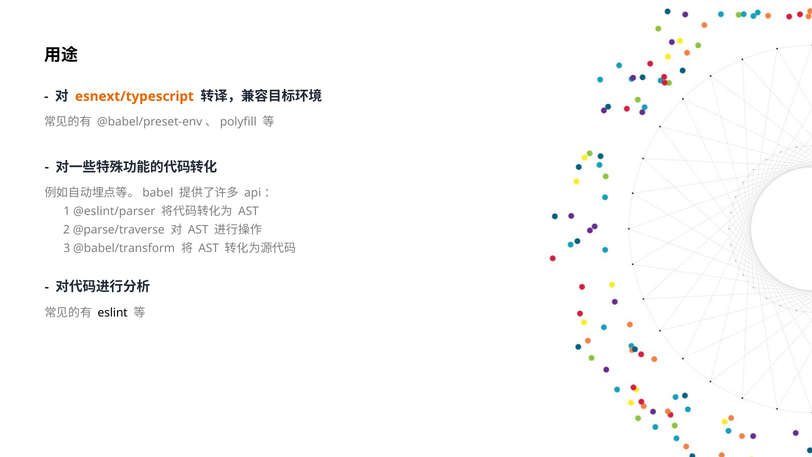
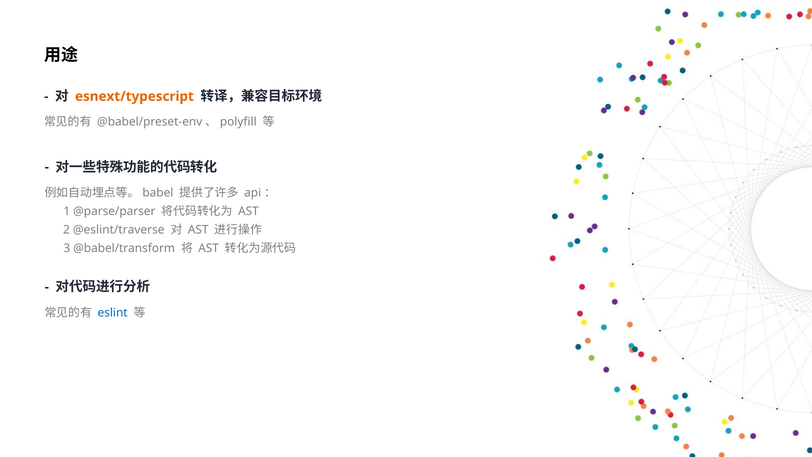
@eslint/parser: @eslint/parser -> @parse/parser (114, 211)
@parse/traverse: @parse/traverse -> @eslint/traverse (119, 229)
eslint colour: black -> blue (113, 312)
